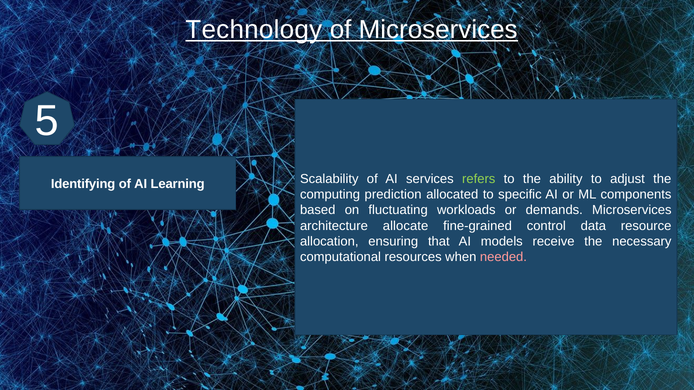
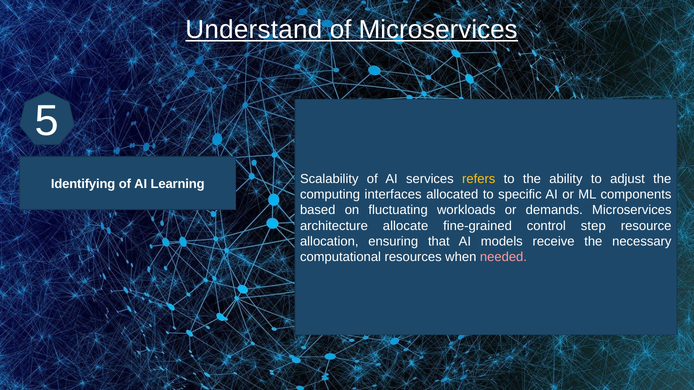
Technology: Technology -> Understand (254, 30)
refers colour: light green -> yellow (479, 179)
prediction: prediction -> interfaces (393, 195)
data: data -> step (593, 226)
